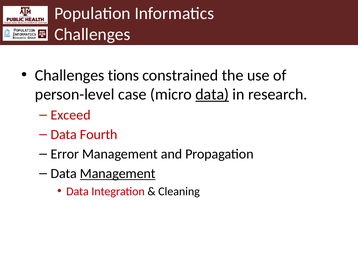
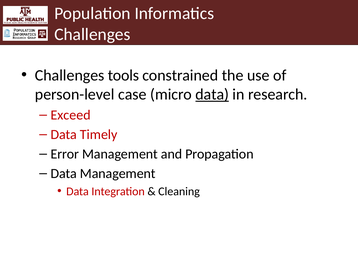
tions: tions -> tools (123, 75)
Fourth: Fourth -> Timely (99, 134)
Management underline: present -> none (118, 173)
